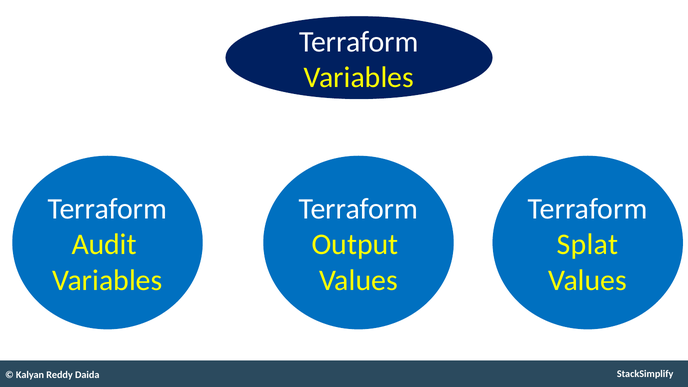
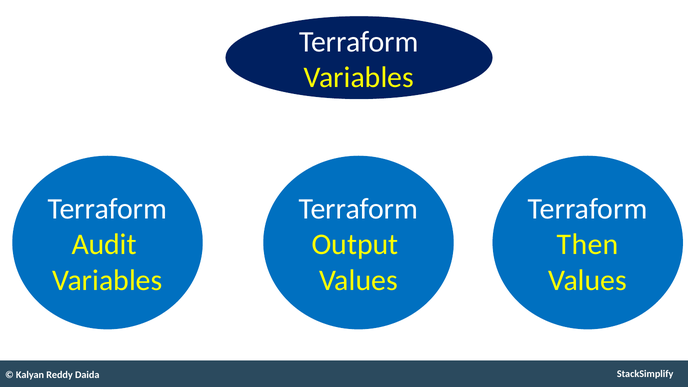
Splat: Splat -> Then (588, 245)
